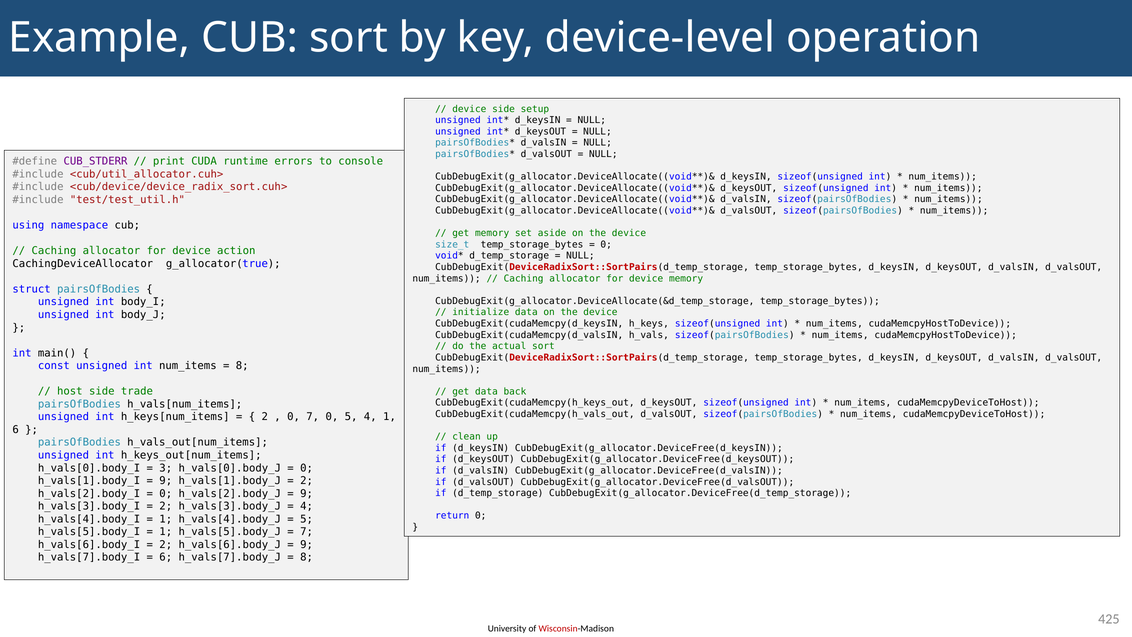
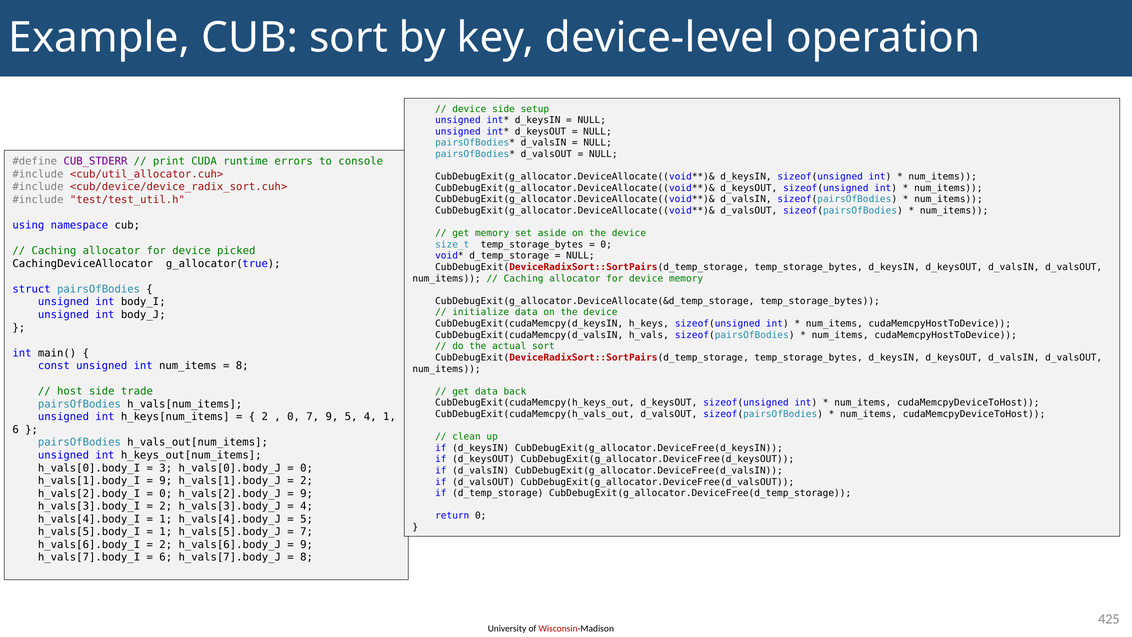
action: action -> picked (236, 251)
7 0: 0 -> 9 (332, 417)
